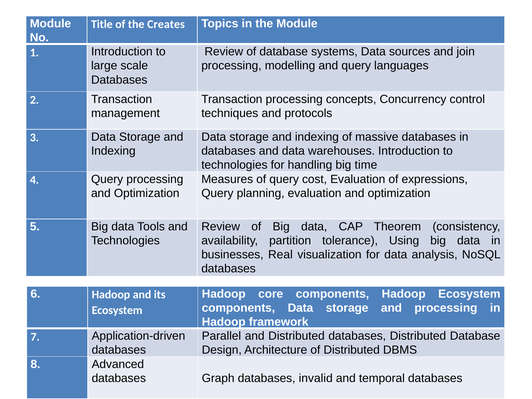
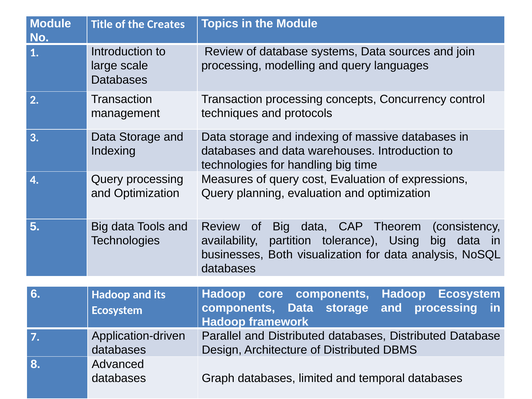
Real: Real -> Both (280, 255)
invalid: invalid -> limited (316, 378)
